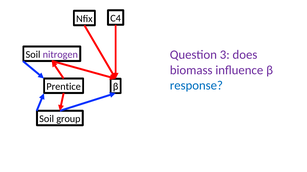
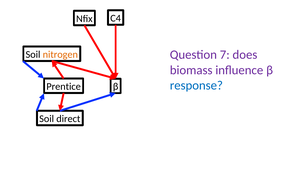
3: 3 -> 7 (225, 55)
nitrogen colour: purple -> orange (60, 55)
group: group -> direct (68, 119)
